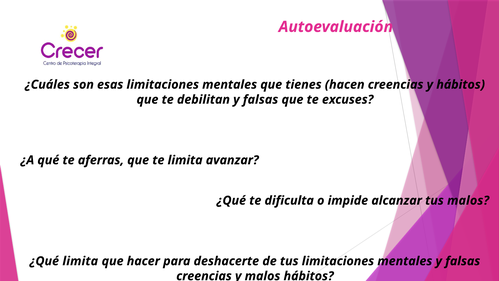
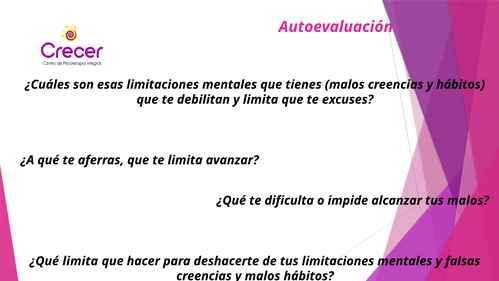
tienes hacen: hacen -> malos (345, 84)
debilitan y falsas: falsas -> limita (261, 99)
